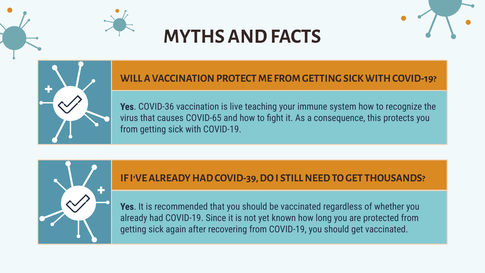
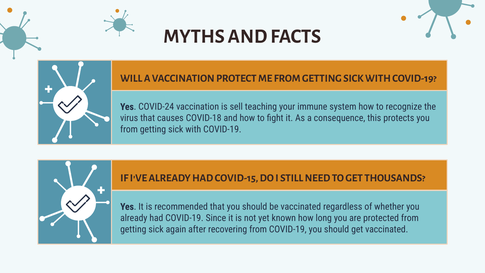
COVID-36: COVID-36 -> COVID-24 (156, 107)
live: live -> sell (236, 107)
COVID-65: COVID-65 -> COVID-18 (204, 118)
COVID-39: COVID-39 -> COVID-15 (236, 178)
